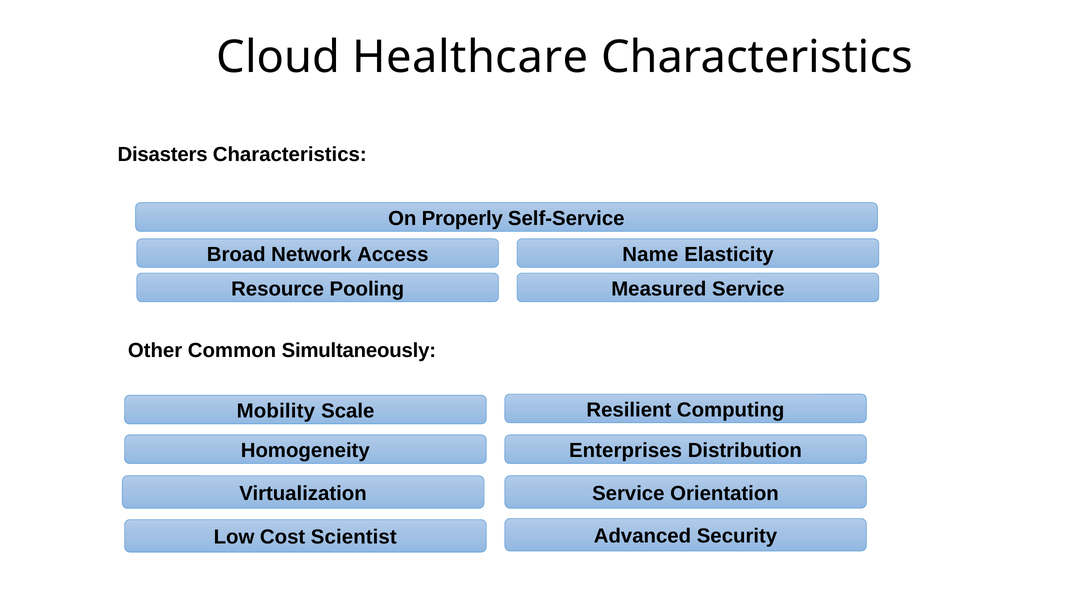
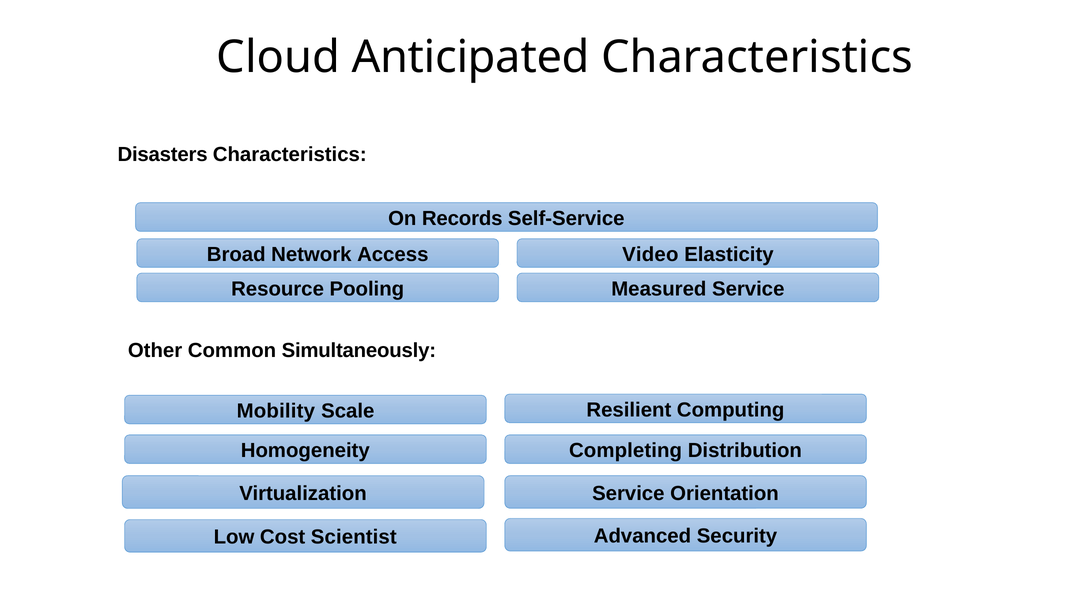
Healthcare: Healthcare -> Anticipated (471, 57)
Properly: Properly -> Records (462, 218)
Name: Name -> Video (650, 254)
Enterprises: Enterprises -> Completing (626, 450)
